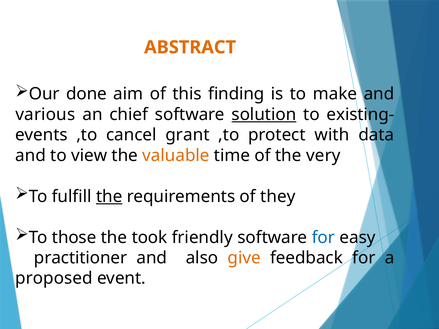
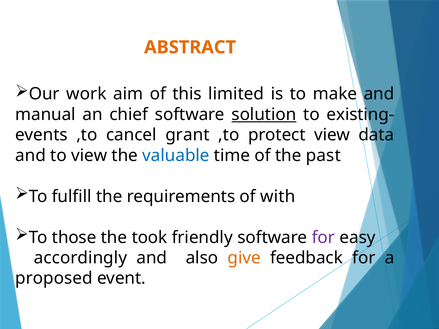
done: done -> work (86, 94)
finding: finding -> limited (236, 94)
various: various -> manual (45, 115)
protect with: with -> view (332, 135)
valuable colour: orange -> blue (176, 156)
very: very -> past (323, 156)
the underline: present -> none (109, 197)
they: they -> with (278, 197)
for colour: blue -> purple (323, 238)
practitioner: practitioner -> accordingly (81, 258)
